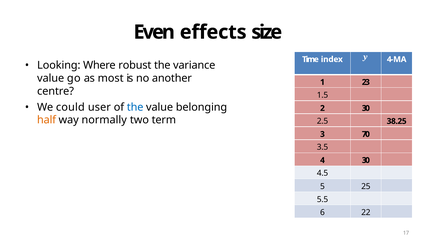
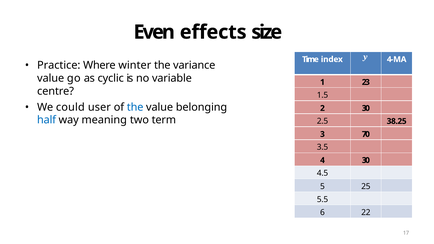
Looking: Looking -> Practice (59, 65)
robust: robust -> winter (135, 65)
most: most -> cyclic (111, 78)
another: another -> variable (172, 78)
half colour: orange -> blue (47, 120)
normally: normally -> meaning (104, 120)
